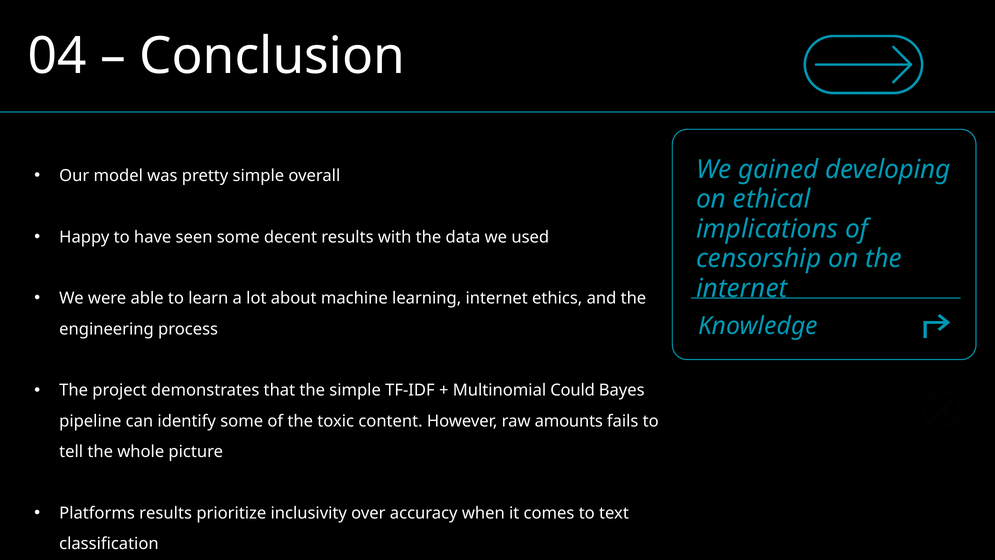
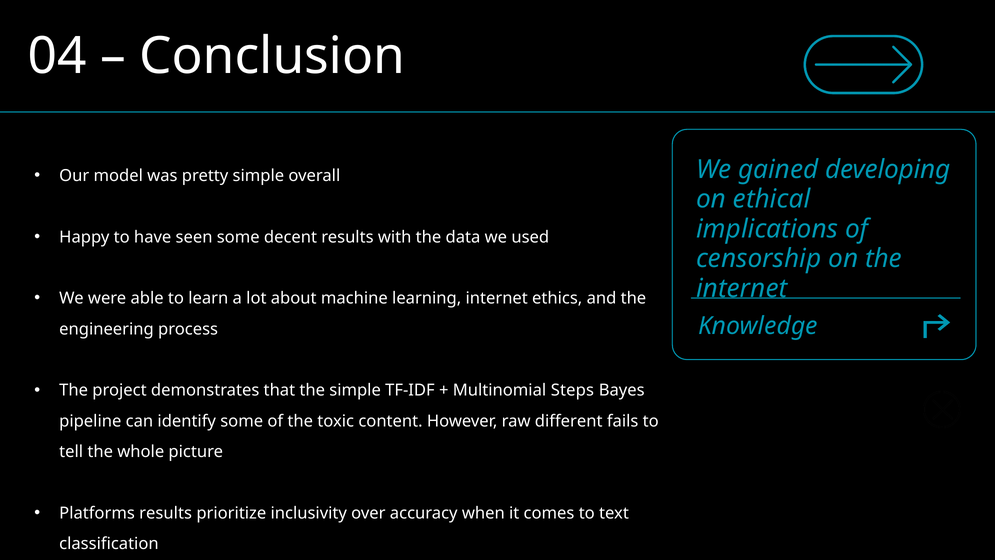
Could: Could -> Steps (572, 390)
amounts: amounts -> different (569, 421)
